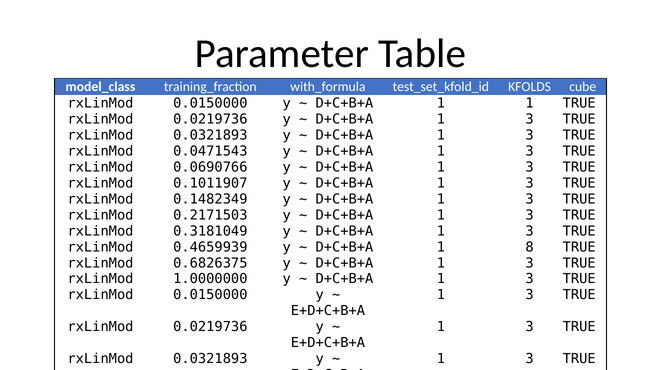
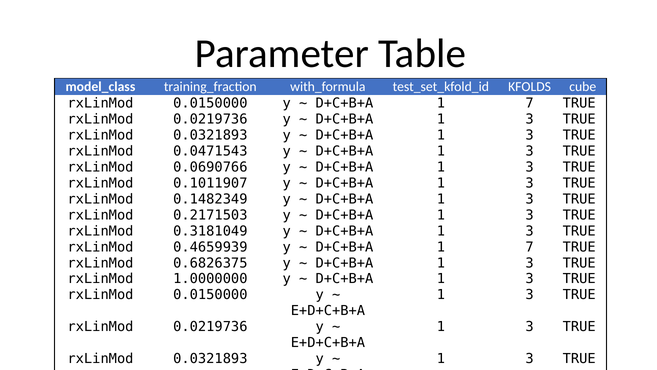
1: 1 -> 7 (530, 103)
8: 8 -> 7 (530, 247)
